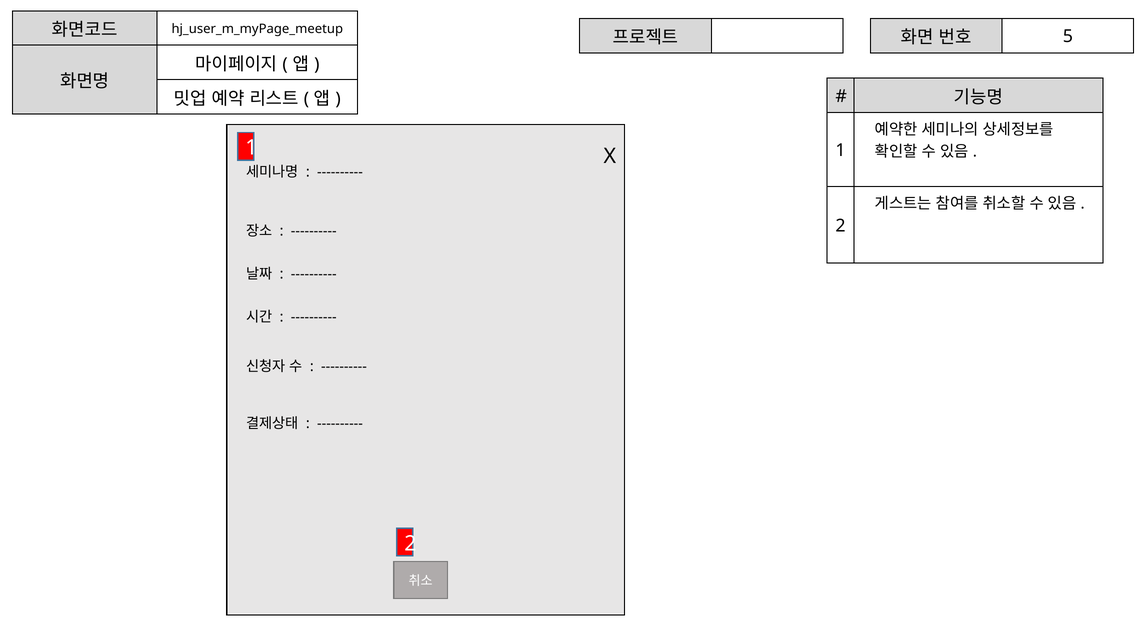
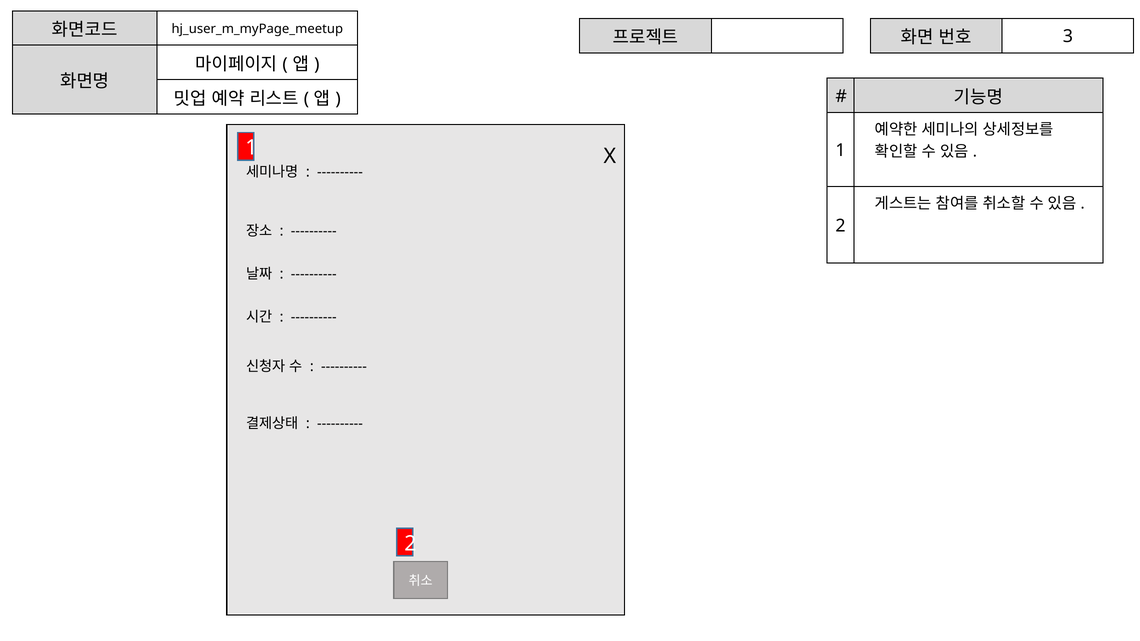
5: 5 -> 3 (1068, 37)
